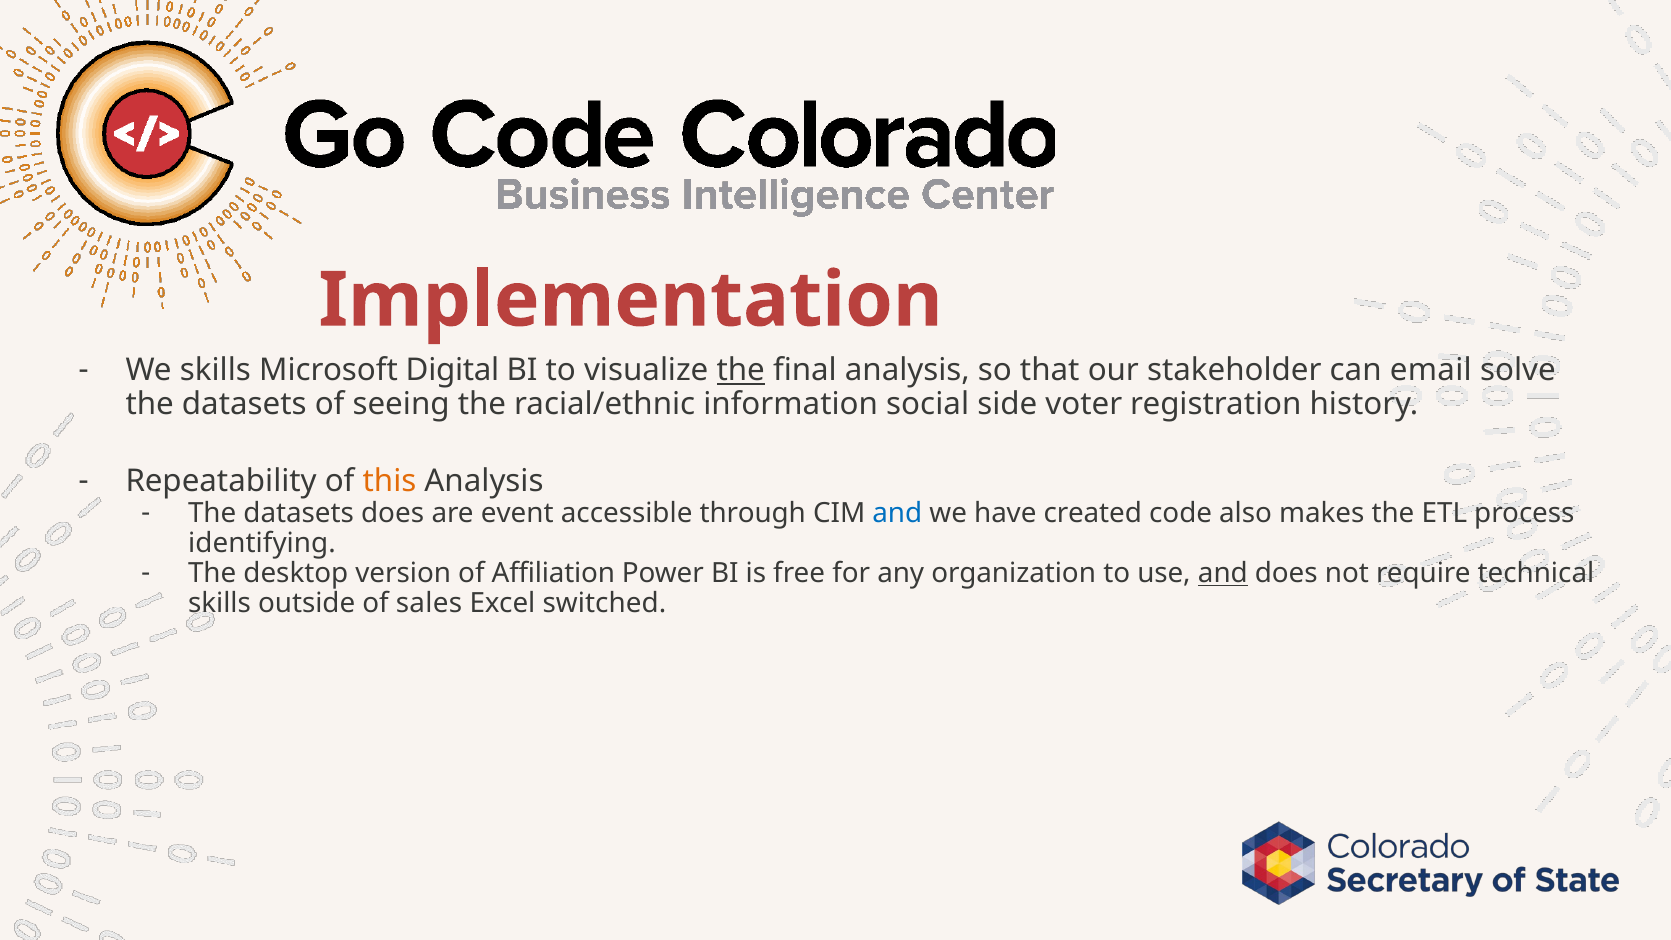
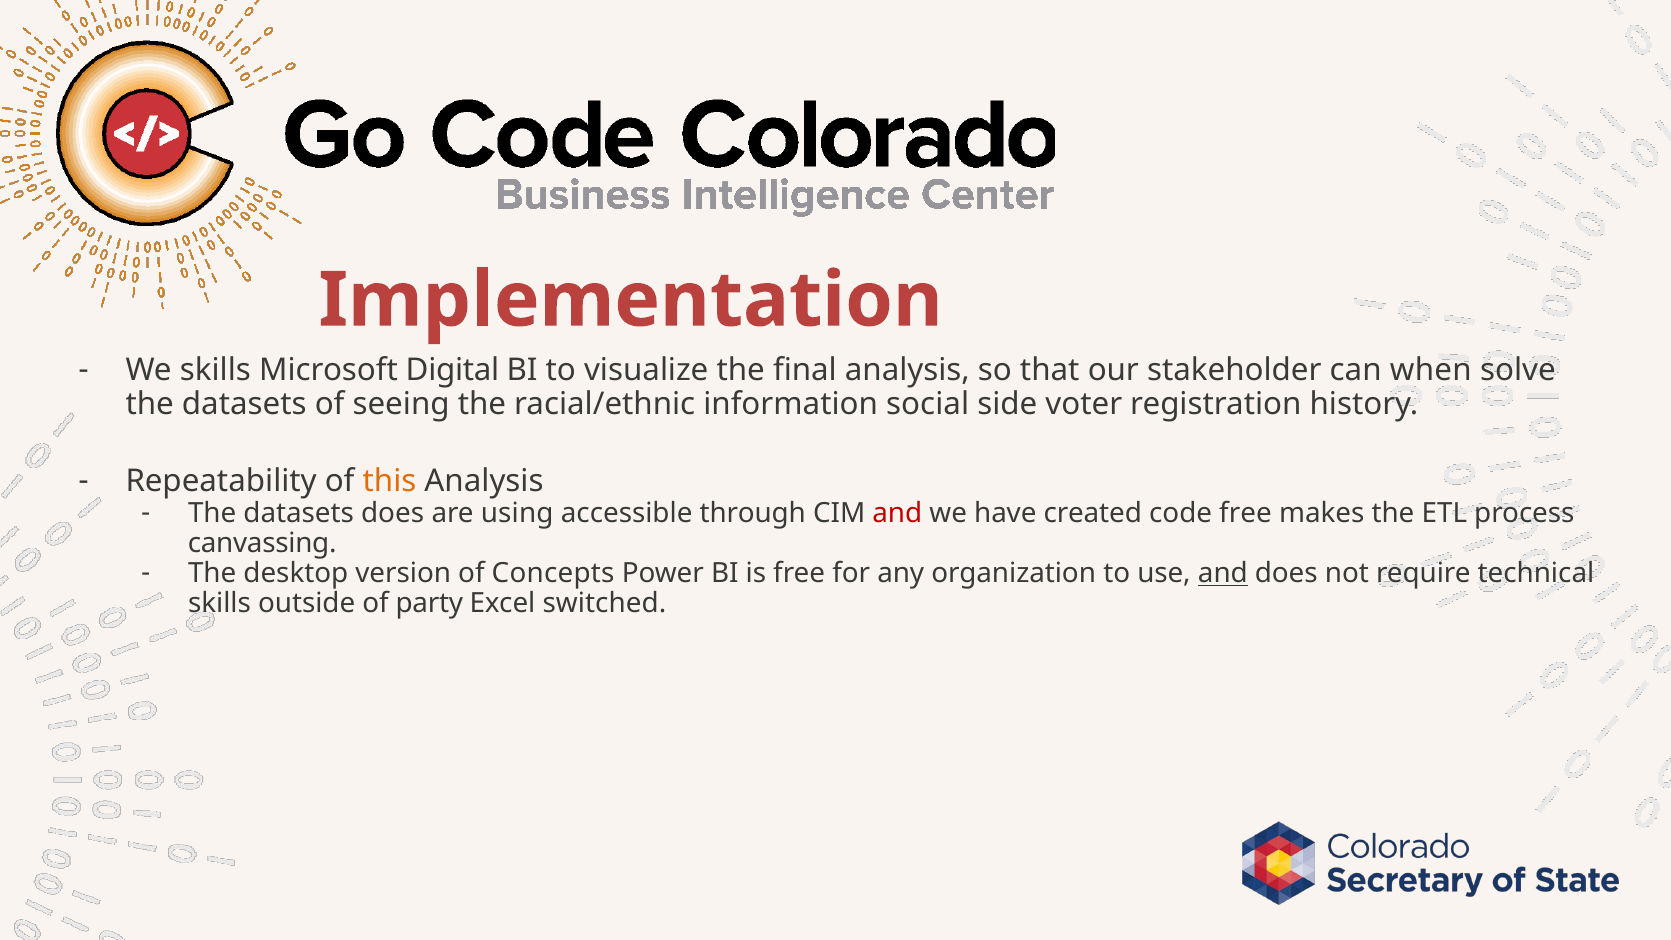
the underline: present -> none (741, 370)
email: email -> when (1431, 370)
event: event -> using (517, 514)
and colour: blue -> red (897, 514)
code also: also -> free (1245, 514)
identifying: identifying -> canvassing (262, 544)
Affiliation: Affiliation -> Concepts (553, 574)
sales: sales -> party (429, 604)
